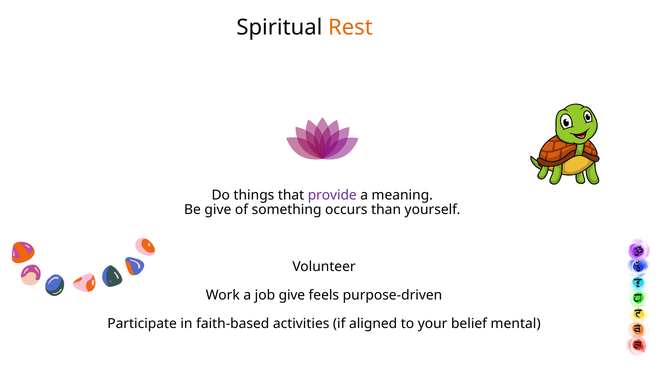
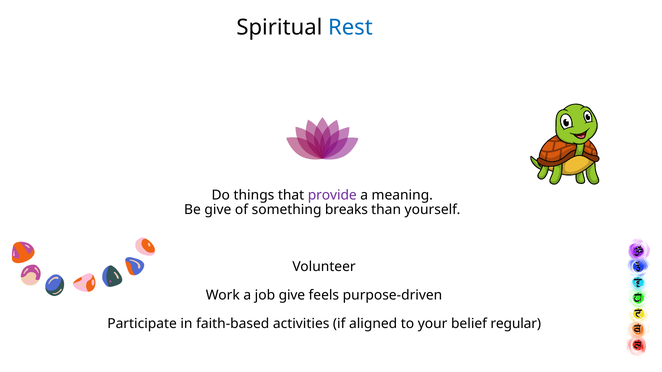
Rest colour: orange -> blue (350, 27)
occurs: occurs -> breaks (346, 210)
mental: mental -> regular (516, 324)
